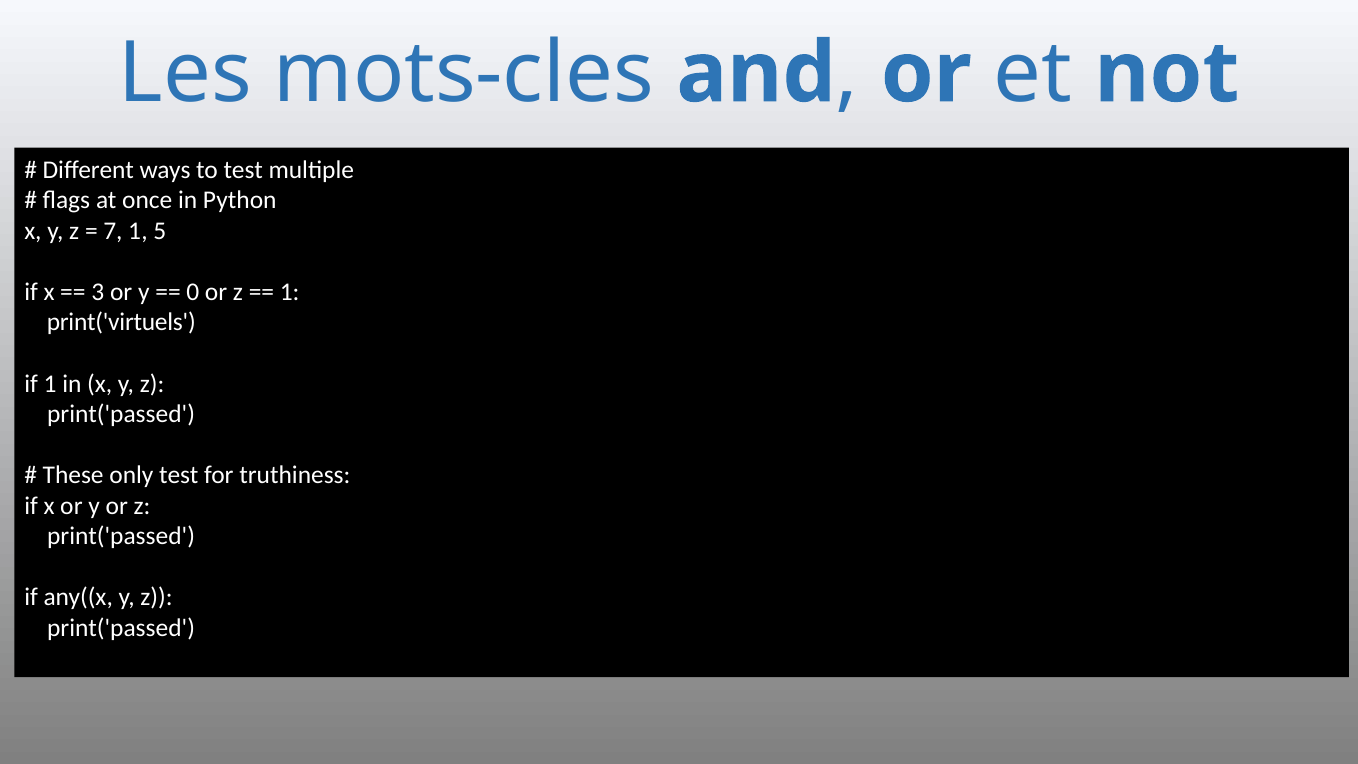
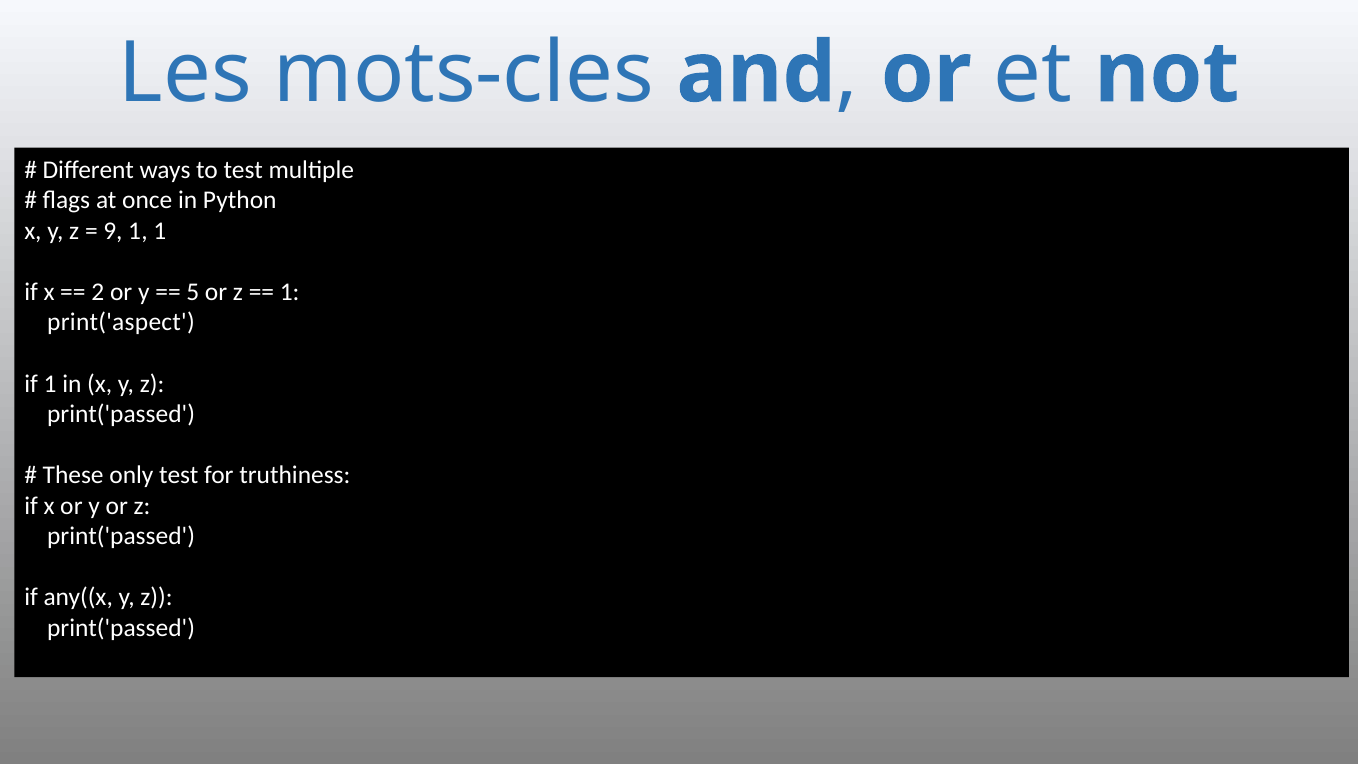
7: 7 -> 9 (113, 231)
1 5: 5 -> 1 (160, 231)
3: 3 -> 2 (98, 292)
0: 0 -> 5 (193, 292)
print('virtuels: print('virtuels -> print('aspect (121, 322)
